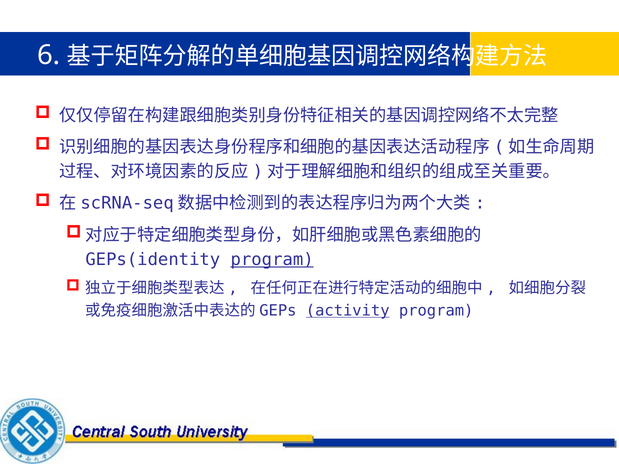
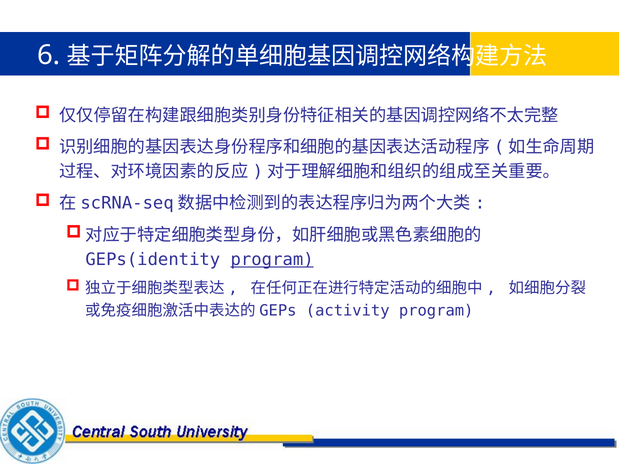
activity underline: present -> none (348, 311)
